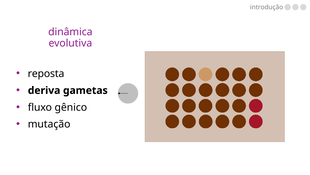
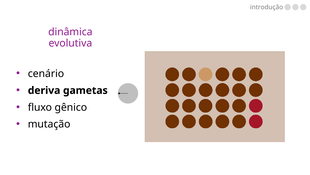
reposta: reposta -> cenário (46, 73)
